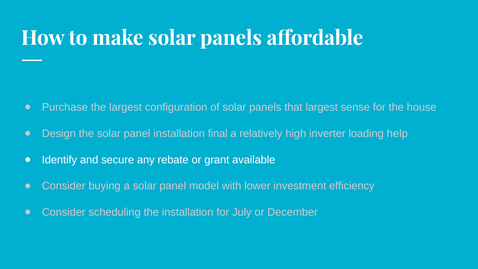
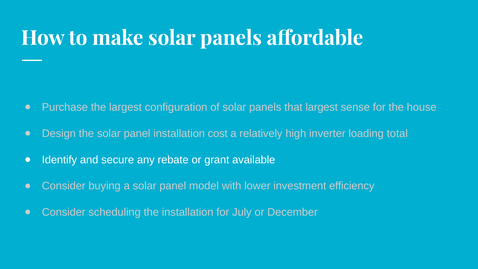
final: final -> cost (218, 133)
help: help -> total (397, 133)
